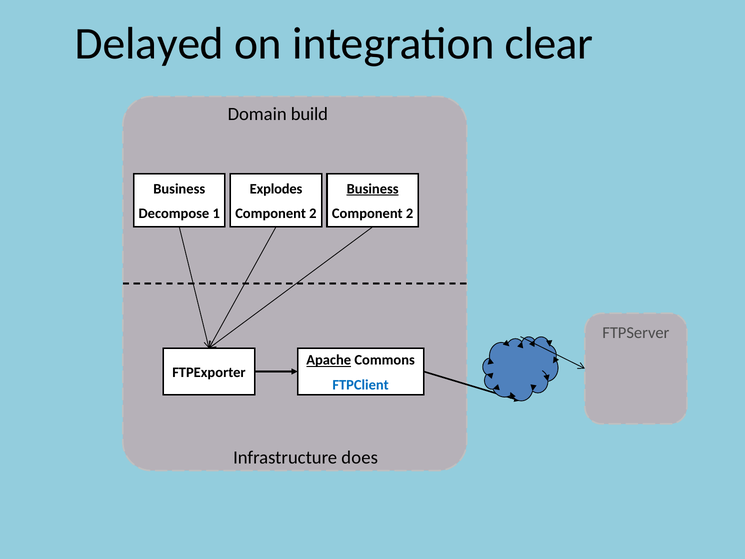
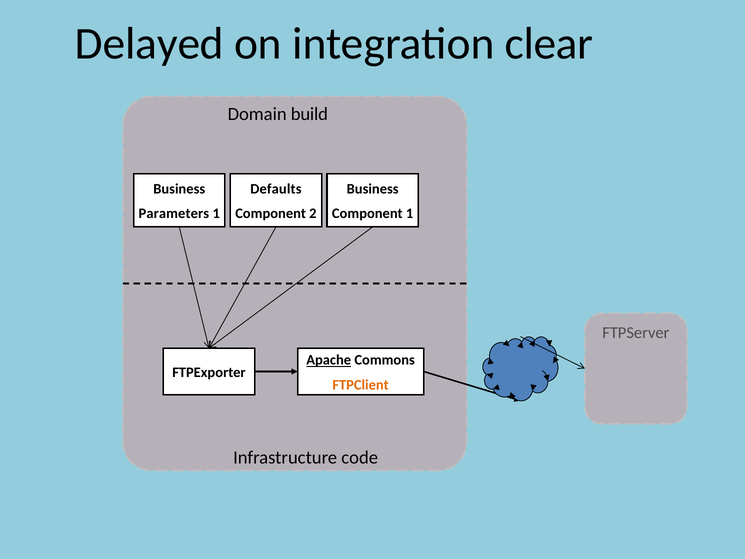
Explodes: Explodes -> Defaults (276, 189)
Business underline: present -> none (373, 189)
Decompose: Decompose -> Parameters (174, 213)
2: 2 -> 1 (410, 213)
FTPClient colour: blue -> orange (361, 385)
does: does -> code (360, 457)
